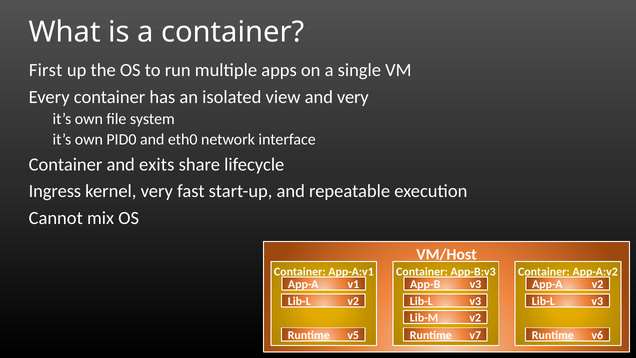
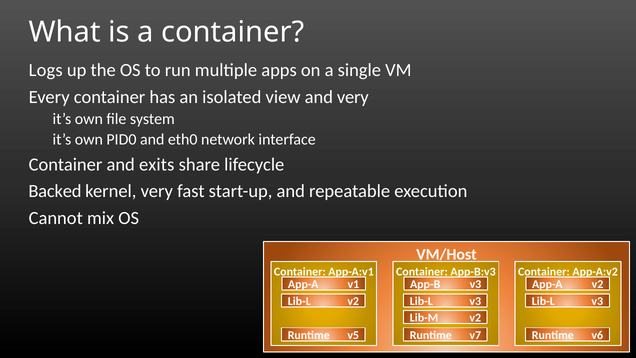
First: First -> Logs (46, 70)
Ingress: Ingress -> Backed (55, 191)
